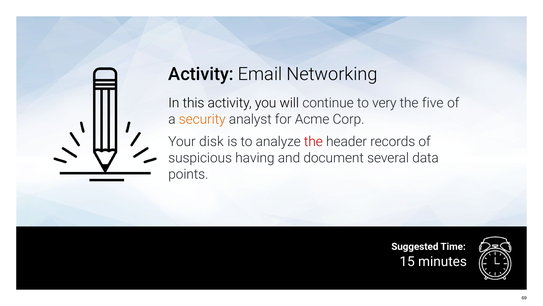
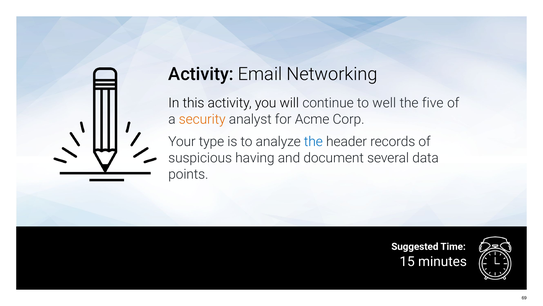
very: very -> well (384, 103)
disk: disk -> type (212, 141)
the colour: red -> blue (313, 141)
